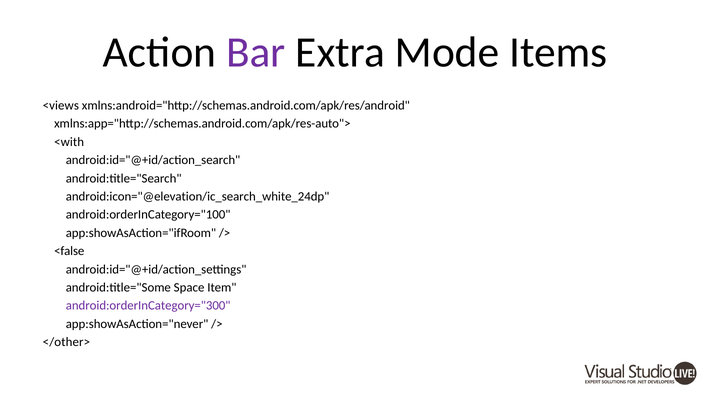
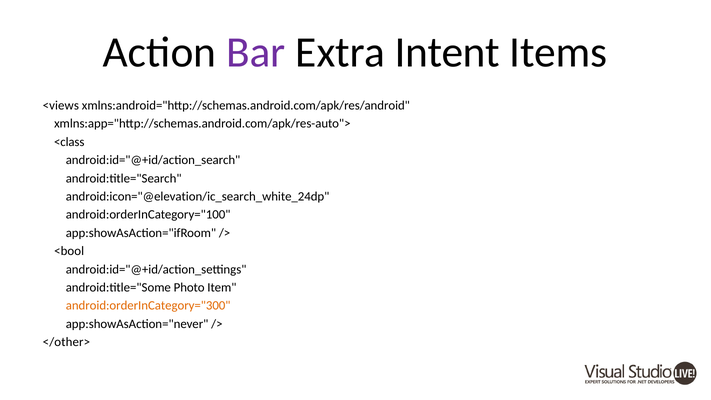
Mode: Mode -> Intent (447, 52)
<with: <with -> <class (69, 142)
<false: <false -> <bool (69, 251)
Space: Space -> Photo (189, 287)
android:orderInCategory="300 colour: purple -> orange (148, 306)
